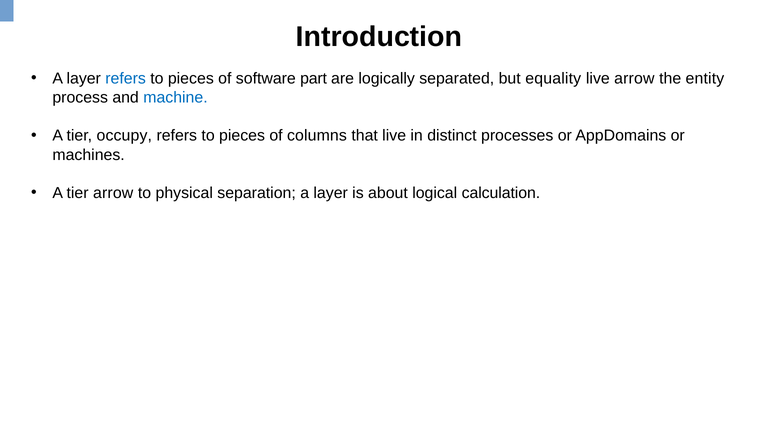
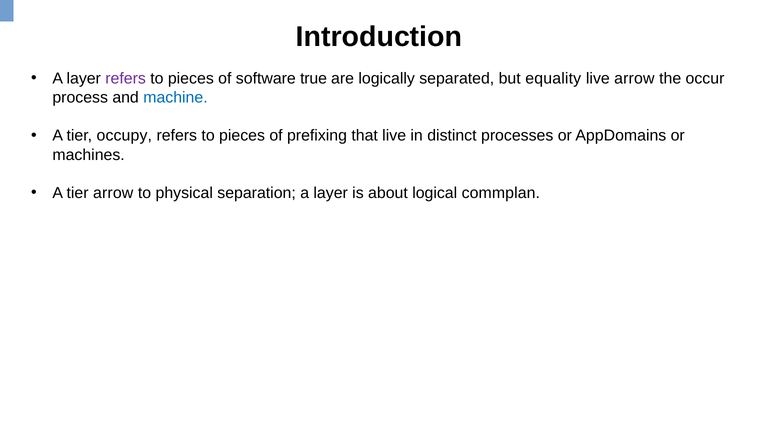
refers colour: blue -> purple (126, 79)
part: part -> true (314, 79)
entity: entity -> occur (705, 79)
columns: columns -> prefixing (317, 136)
calculation: calculation -> commplan (501, 193)
